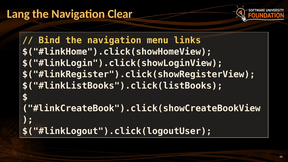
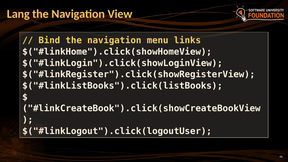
Clear: Clear -> View (120, 14)
